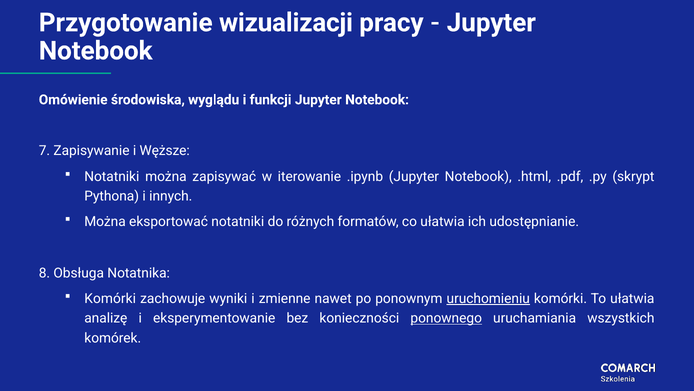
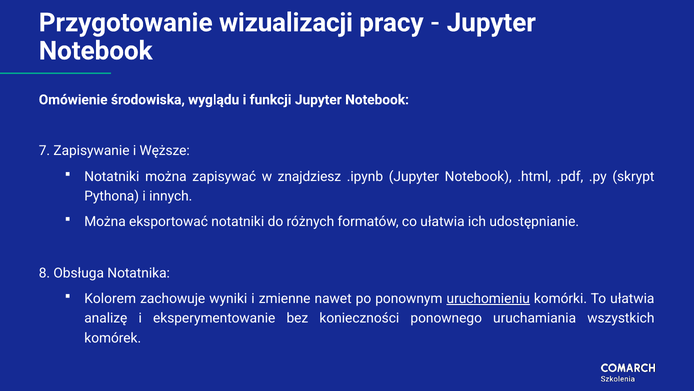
iterowanie: iterowanie -> znajdziesz (309, 176)
Komórki: Komórki -> Kolorem (110, 298)
ponownego underline: present -> none (446, 318)
